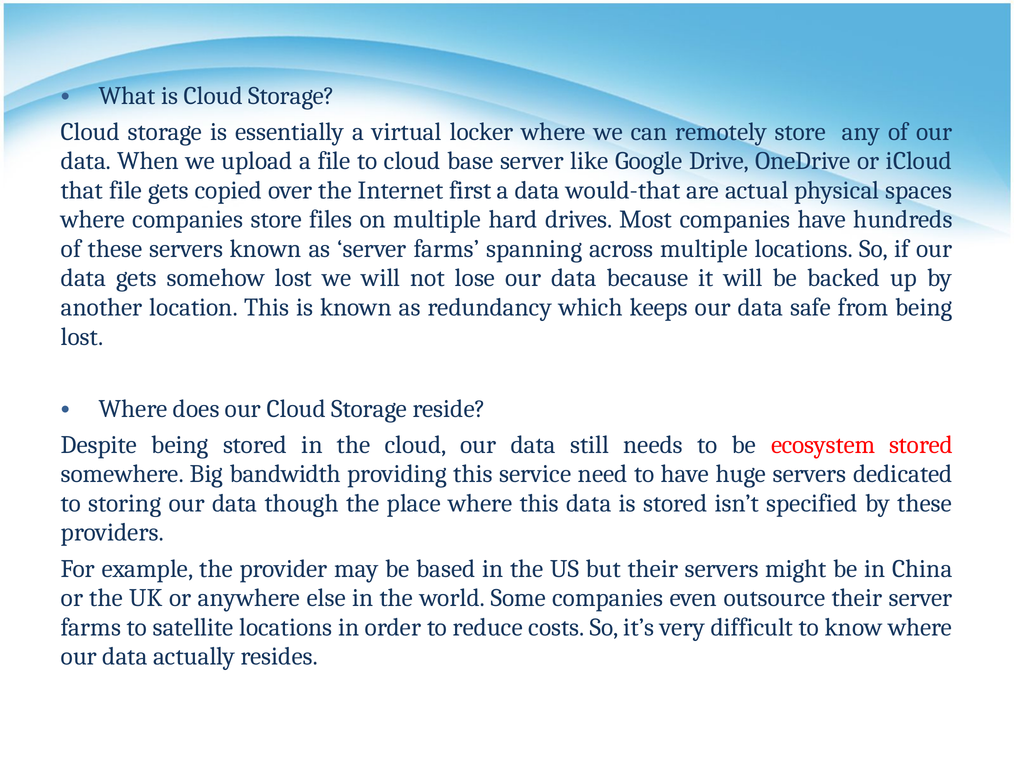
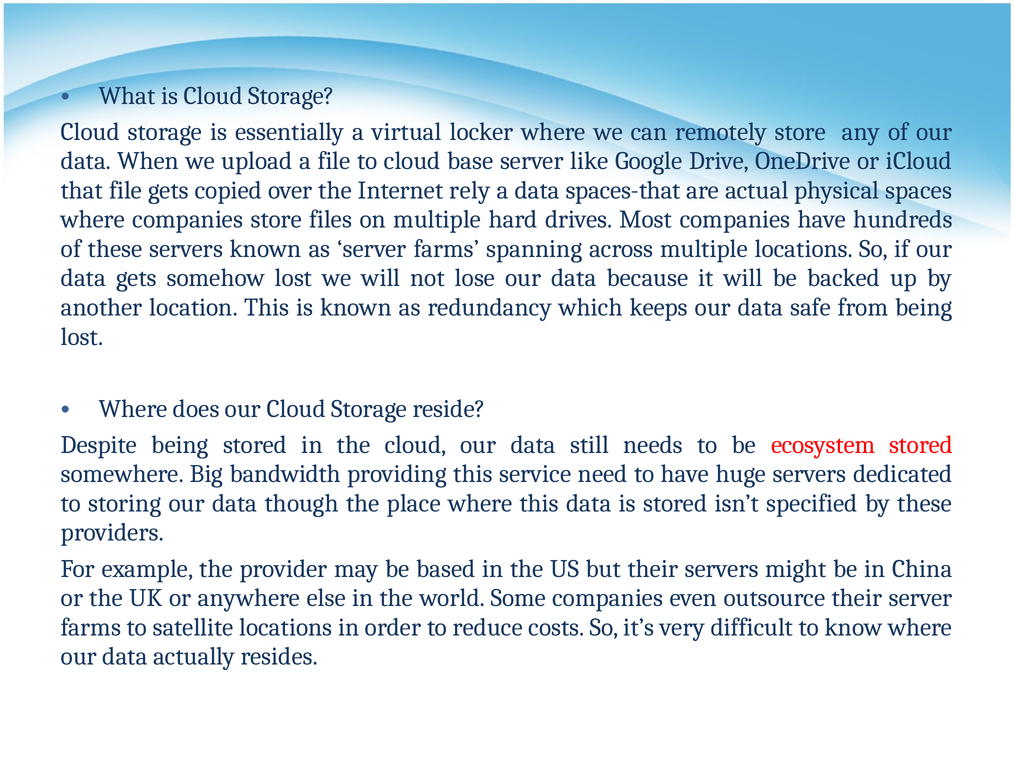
first: first -> rely (470, 190)
would-that: would-that -> spaces-that (623, 190)
